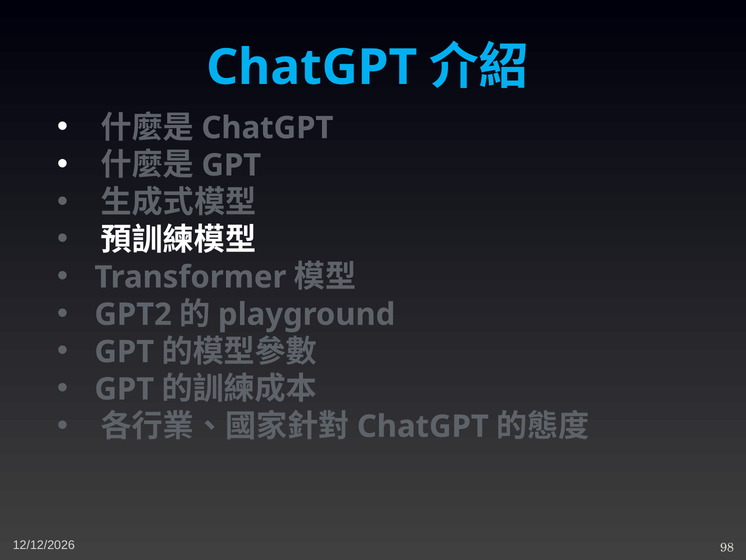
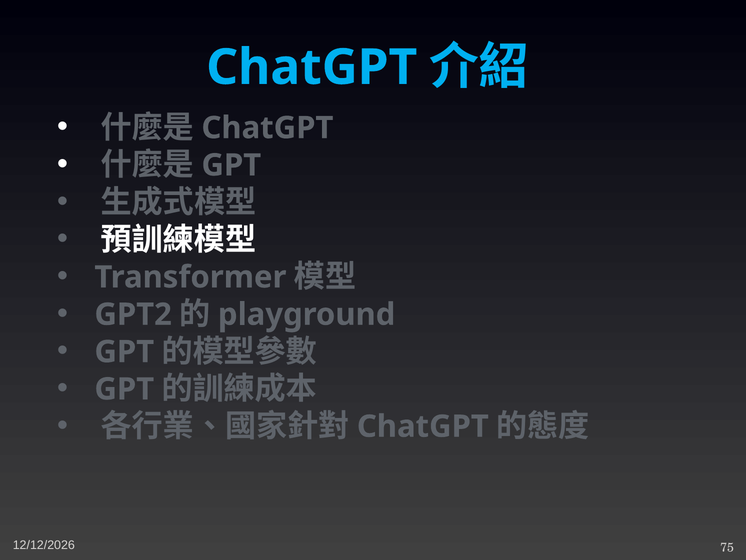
98: 98 -> 75 (727, 547)
